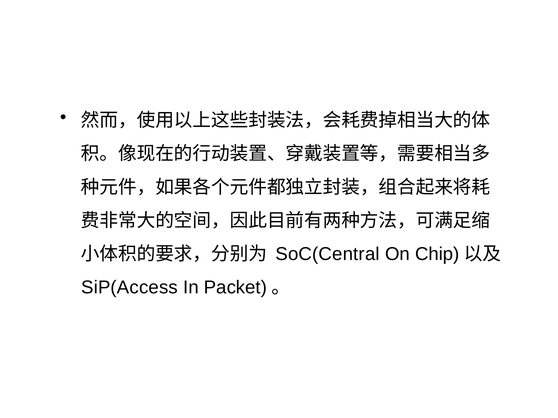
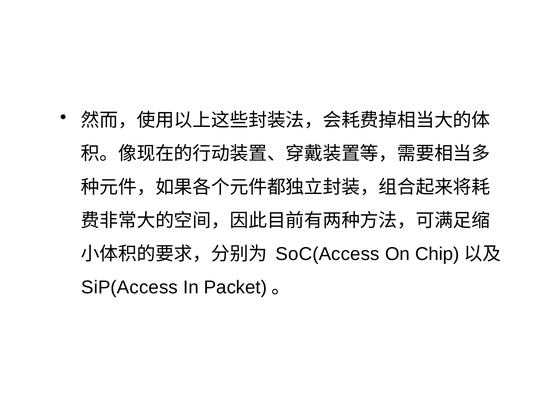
SoC(Central: SoC(Central -> SoC(Access (328, 254)
